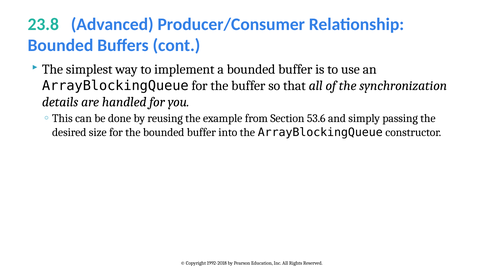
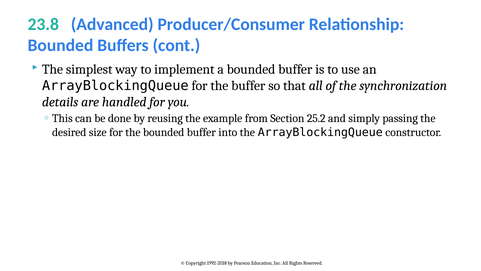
53.6: 53.6 -> 25.2 (316, 118)
